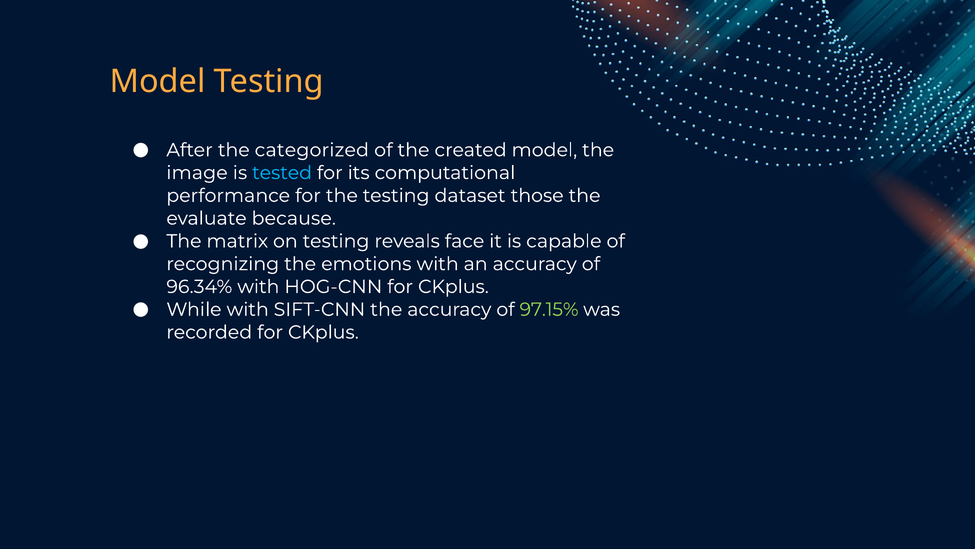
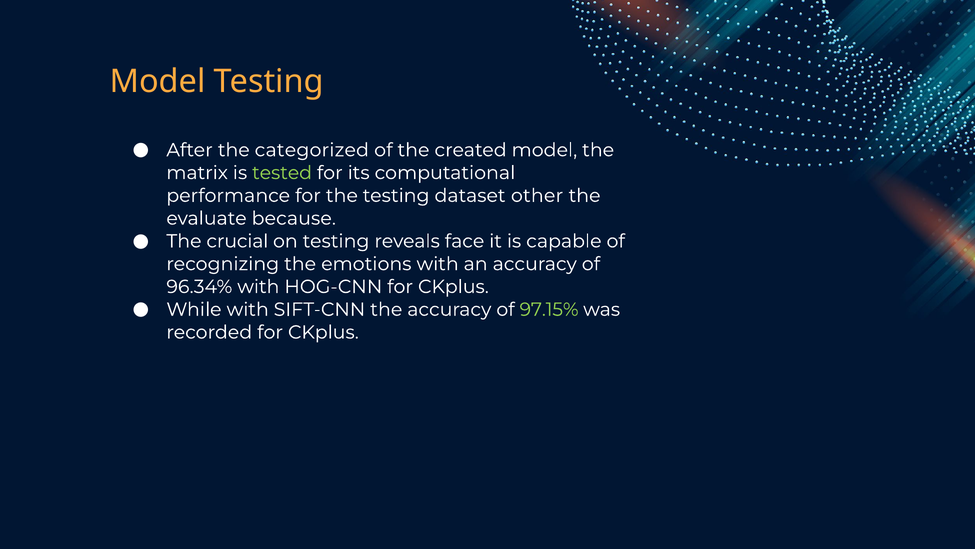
image: image -> matrix (197, 173)
tested colour: light blue -> light green (282, 173)
those: those -> other (537, 195)
matrix: matrix -> crucial (237, 241)
